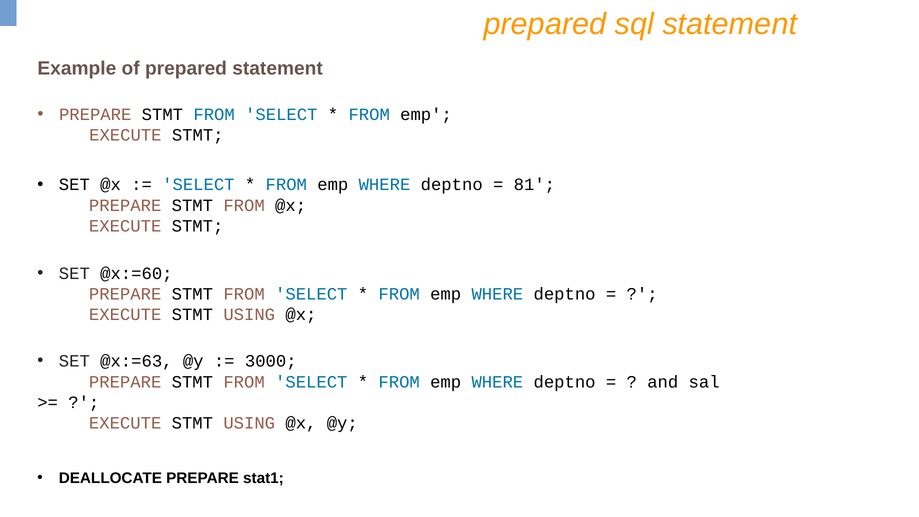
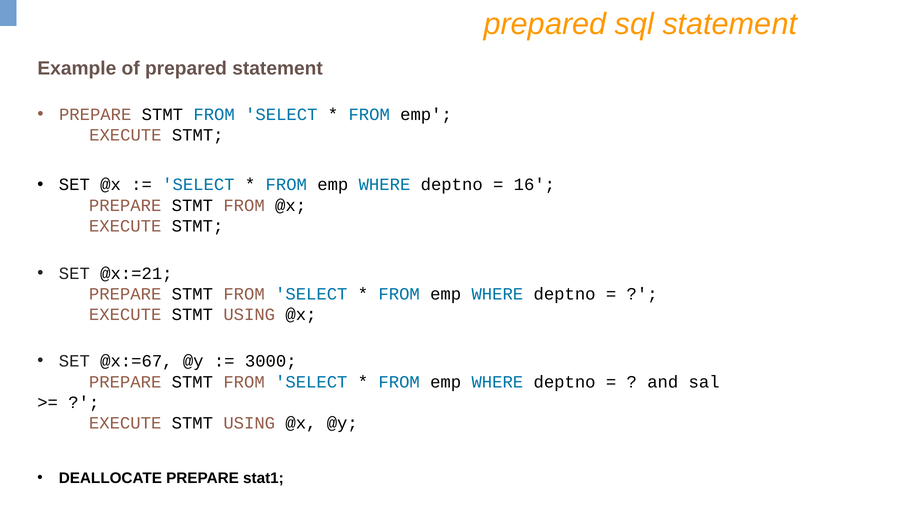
81: 81 -> 16 (534, 185)
@x:=60: @x:=60 -> @x:=21 (136, 273)
@x:=63: @x:=63 -> @x:=67 (136, 361)
